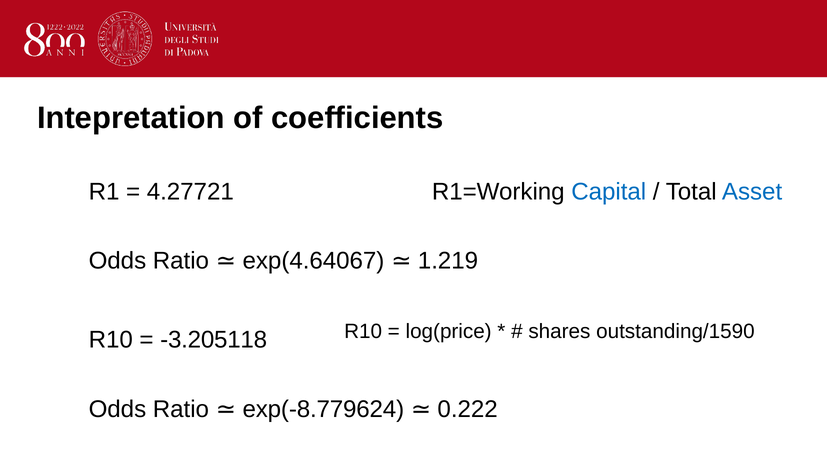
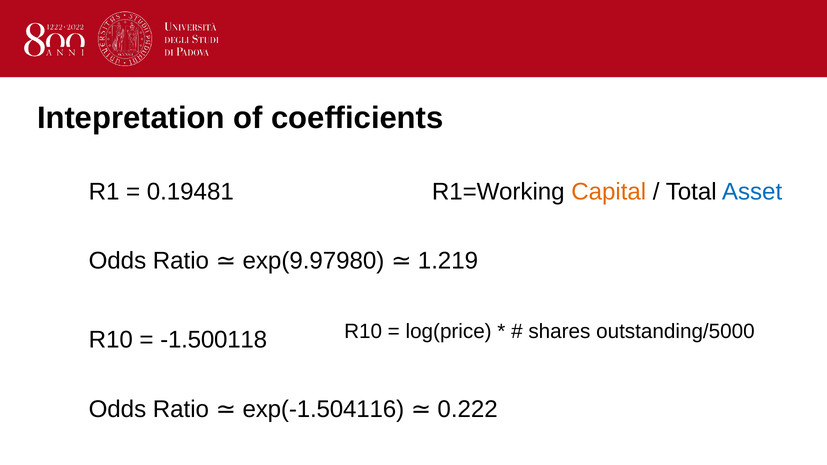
4.27721: 4.27721 -> 0.19481 (190, 192)
Capital colour: blue -> orange (609, 192)
exp(4.64067: exp(4.64067 -> exp(9.97980 (313, 261)
outstanding/1590: outstanding/1590 -> outstanding/5000 (675, 332)
-3.205118: -3.205118 -> -1.500118 (214, 340)
exp(-8.779624: exp(-8.779624 -> exp(-1.504116 (323, 409)
